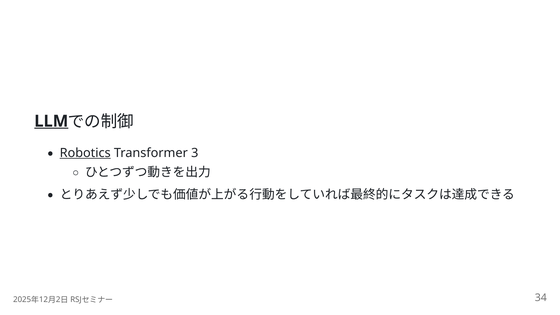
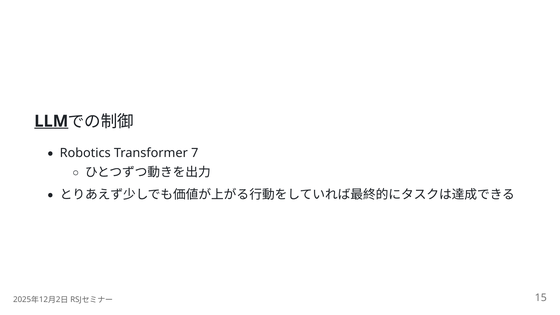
Robotics underline: present -> none (85, 153)
3: 3 -> 7 (195, 153)
34: 34 -> 15 (541, 298)
